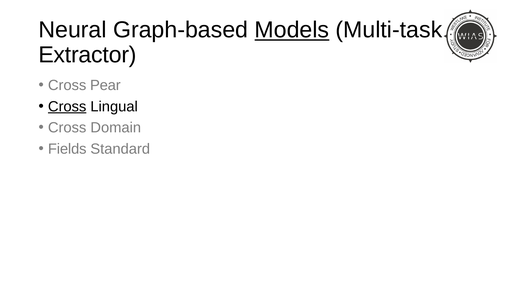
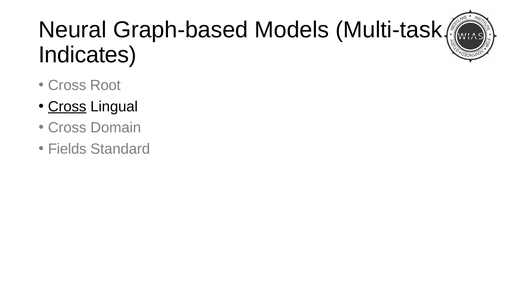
Models underline: present -> none (292, 30)
Extractor: Extractor -> Indicates (87, 55)
Pear: Pear -> Root (105, 85)
